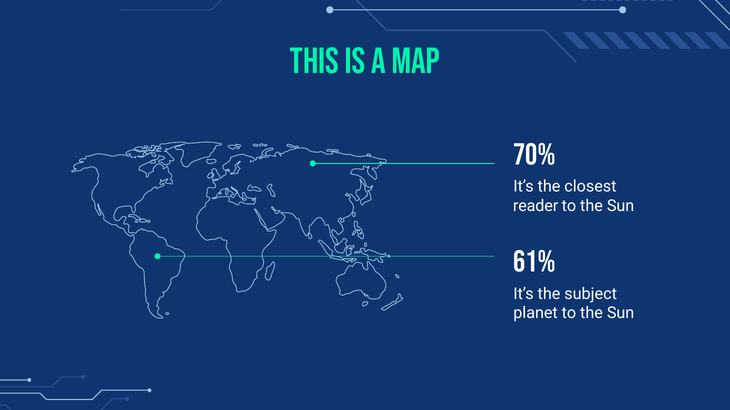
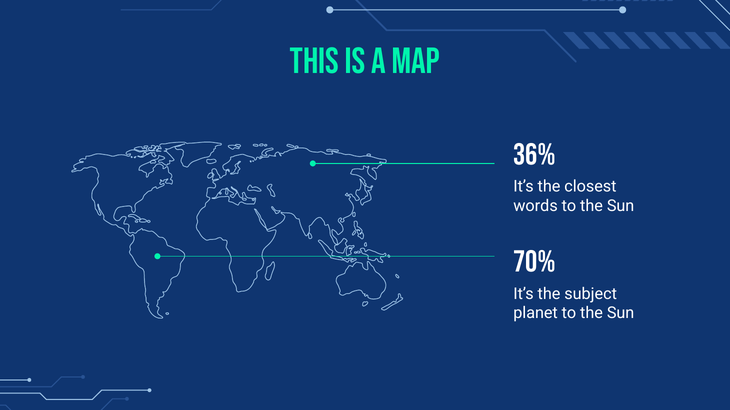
70%: 70% -> 36% (534, 155)
reader: reader -> words (536, 206)
61%: 61% -> 70% (534, 262)
